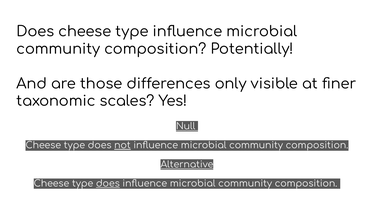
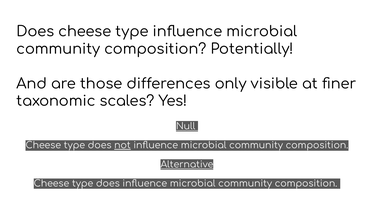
does underline: present -> none (108, 184)
